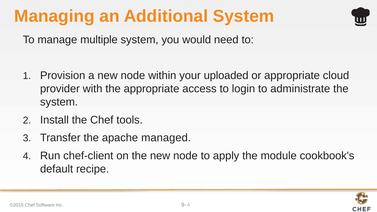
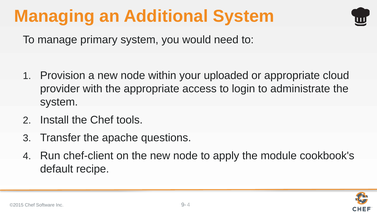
multiple: multiple -> primary (99, 40)
managed: managed -> questions (166, 138)
